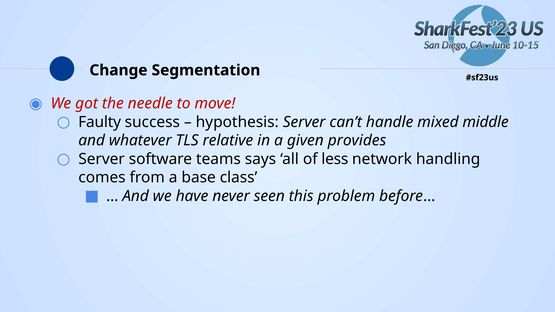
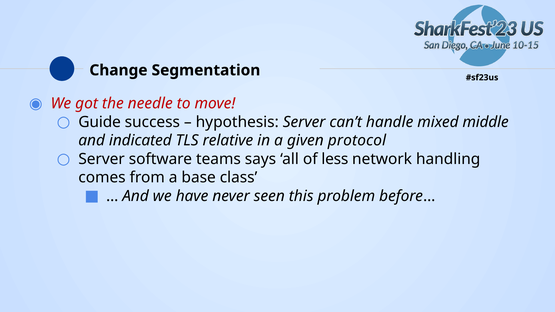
Faulty: Faulty -> Guide (100, 122)
whatever: whatever -> indicated (140, 141)
provides: provides -> protocol (357, 141)
